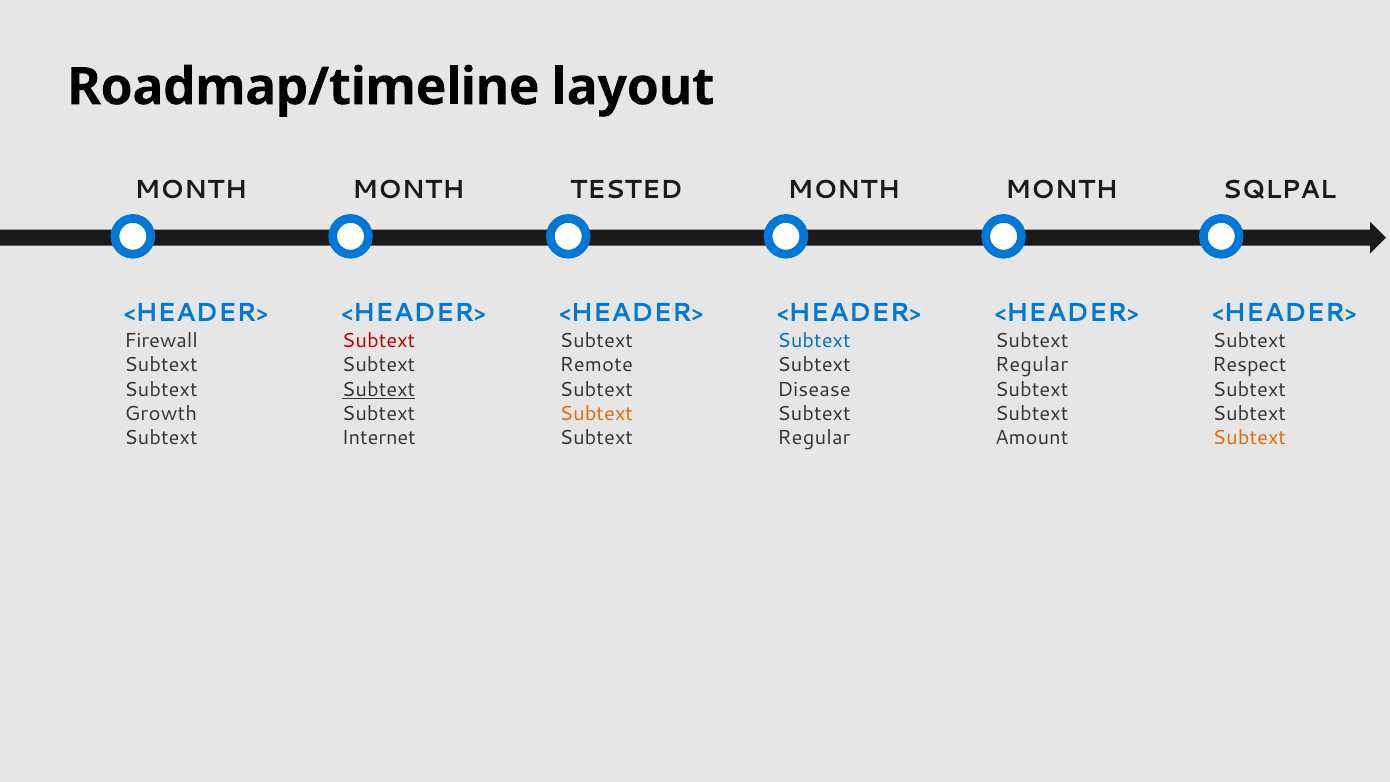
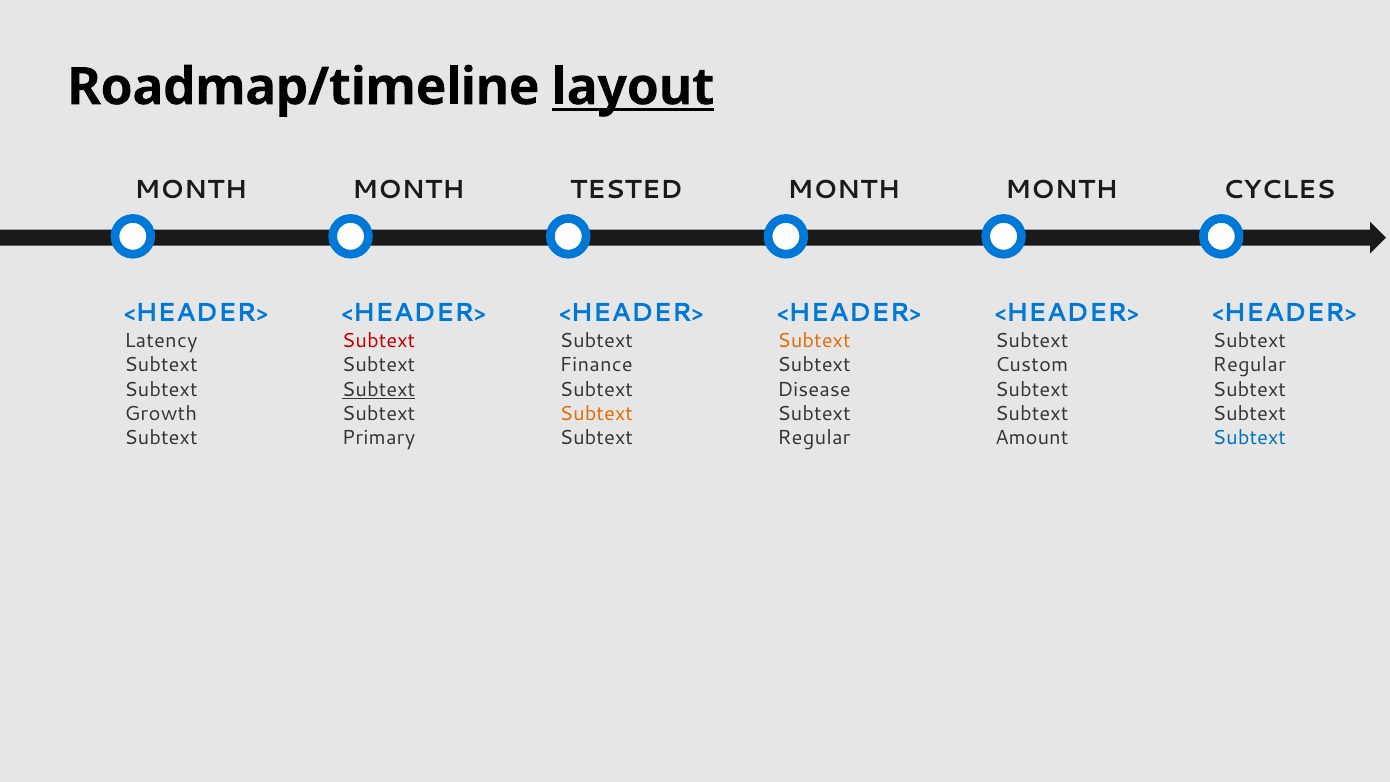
layout underline: none -> present (633, 87)
SQLPAL: SQLPAL -> CYCLES (1279, 190)
Firewall: Firewall -> Latency (161, 341)
Subtext colour: blue -> orange (814, 341)
Remote: Remote -> Finance (596, 365)
Regular: Regular -> Custom (1032, 365)
Respect: Respect -> Regular (1249, 365)
Internet: Internet -> Primary (379, 438)
Subtext colour: orange -> blue (1249, 438)
